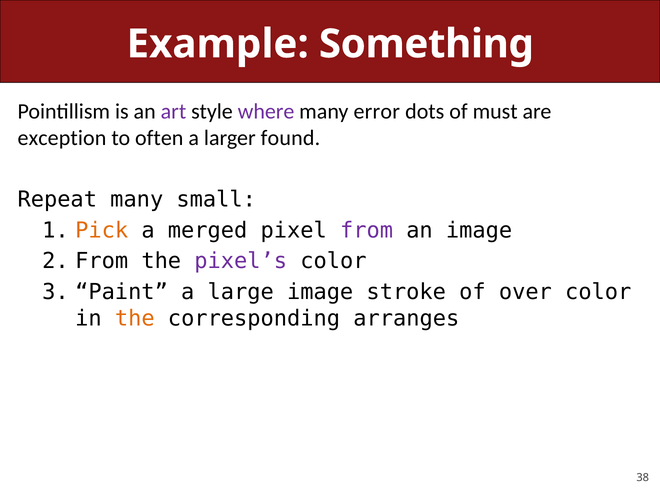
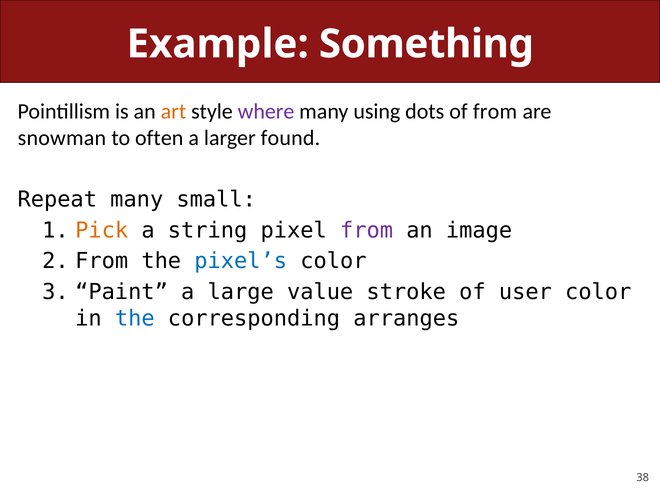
art colour: purple -> orange (173, 112)
error: error -> using (377, 112)
of must: must -> from (495, 112)
exception: exception -> snowman (62, 138)
merged: merged -> string (208, 230)
pixel’s colour: purple -> blue (241, 261)
large image: image -> value (320, 292)
over: over -> user (525, 292)
the colour: orange -> blue (135, 318)
